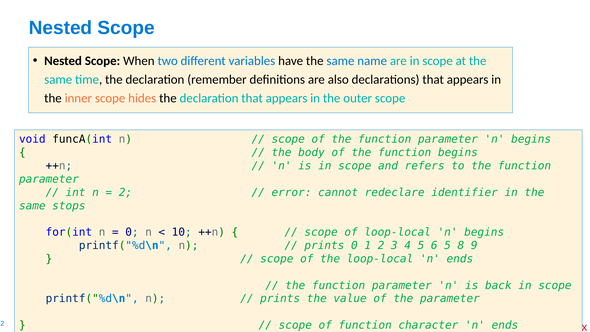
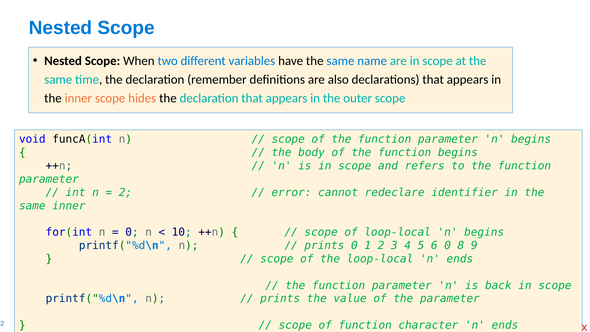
same stops: stops -> inner (69, 206)
6 5: 5 -> 0 (448, 245)
